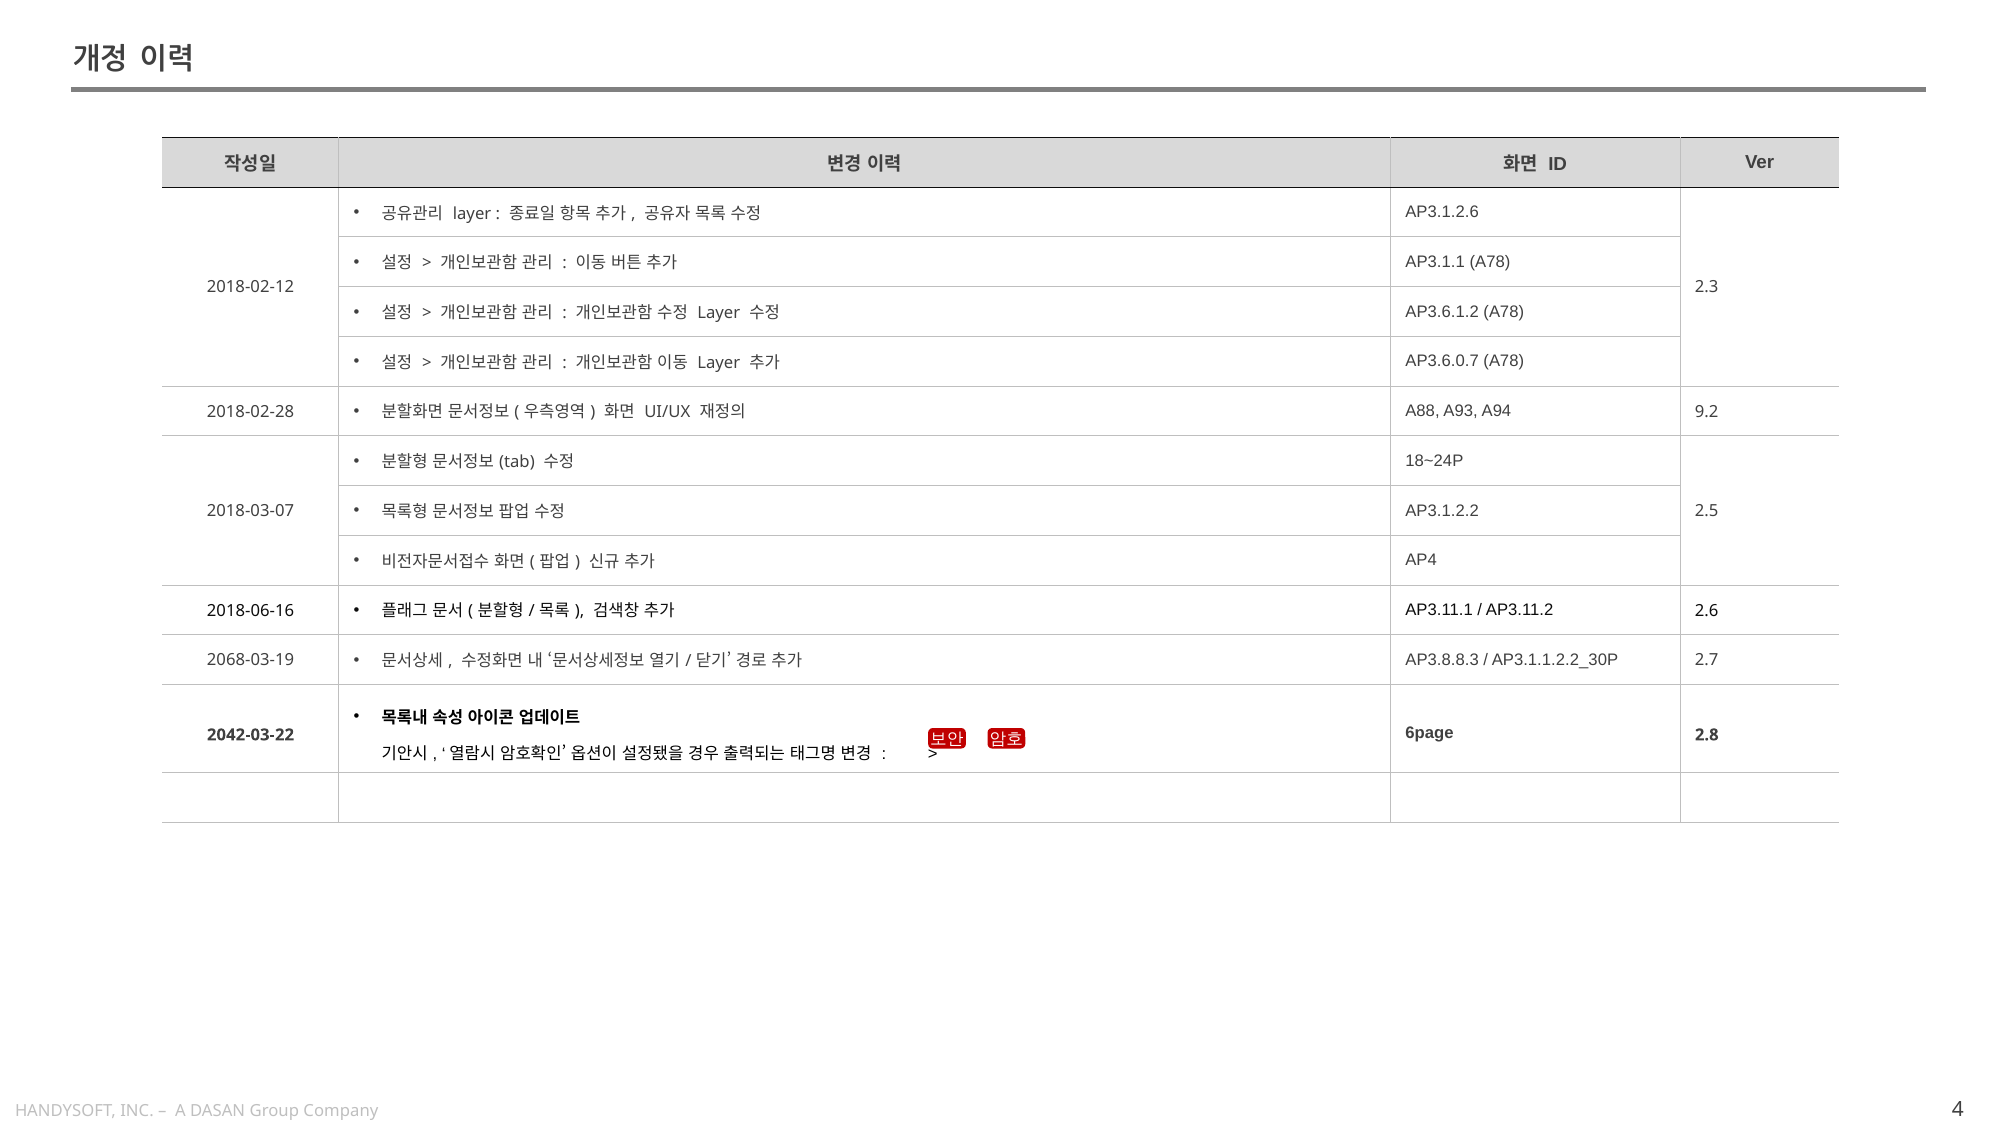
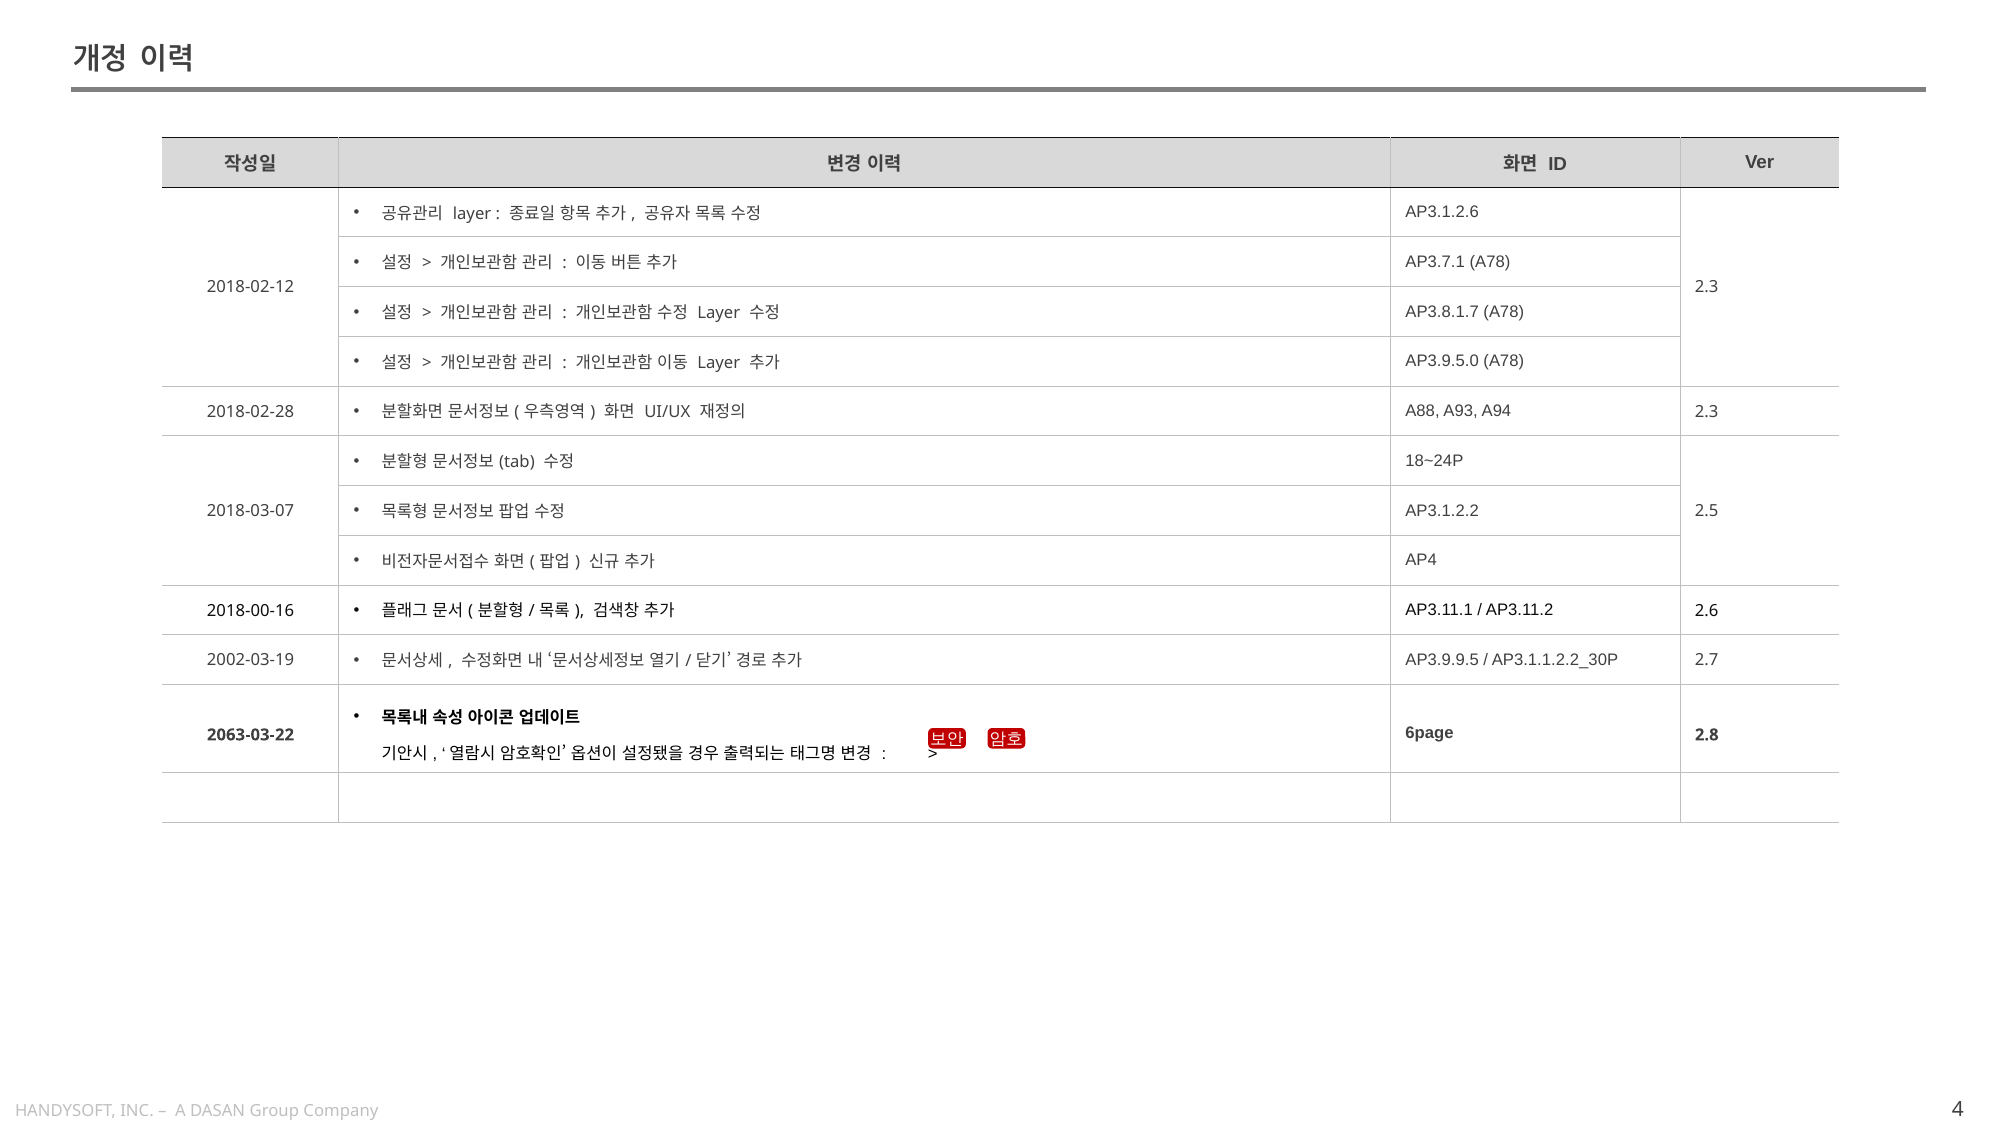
AP3.1.1: AP3.1.1 -> AP3.7.1 (1435, 262)
AP3.6.1.2: AP3.6.1.2 -> AP3.8.1.7 (1442, 312)
AP3.6.0.7: AP3.6.0.7 -> AP3.9.5.0 (1442, 362)
A94 9.2: 9.2 -> 2.3 (1707, 412)
2018-06-16: 2018-06-16 -> 2018-00-16 (251, 611)
2068-03-19: 2068-03-19 -> 2002-03-19 (251, 661)
AP3.8.8.3: AP3.8.8.3 -> AP3.9.9.5 (1442, 660)
2042-03-22: 2042-03-22 -> 2063-03-22 (251, 735)
